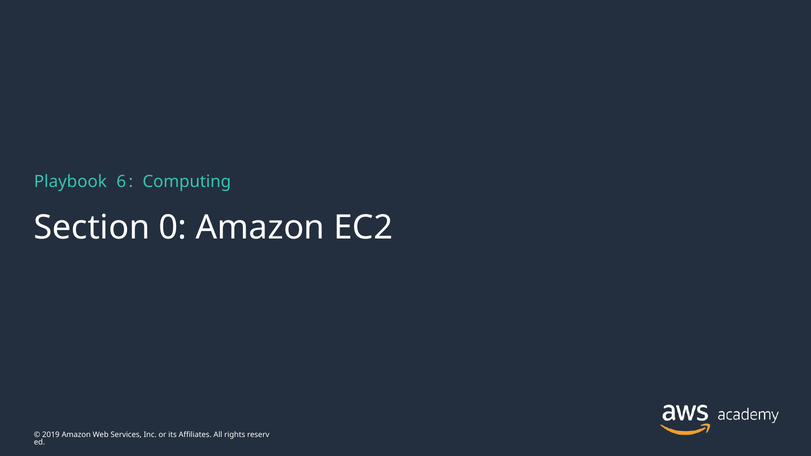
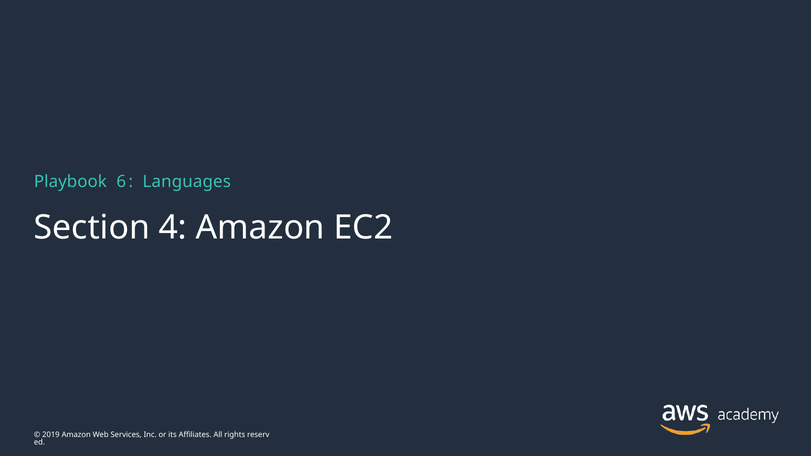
Computing: Computing -> Languages (187, 182)
0: 0 -> 4 (173, 228)
